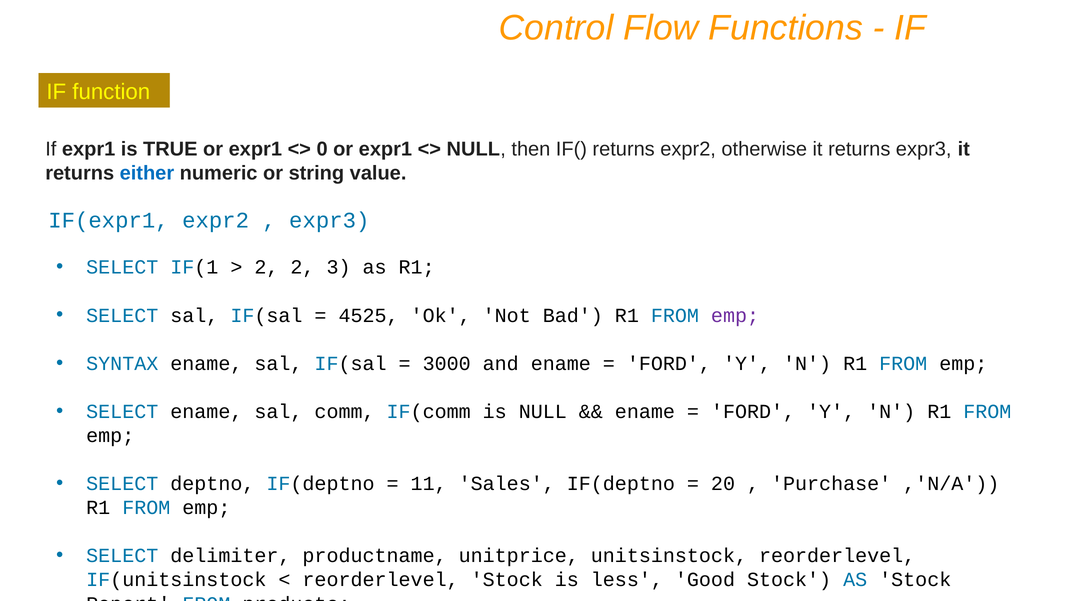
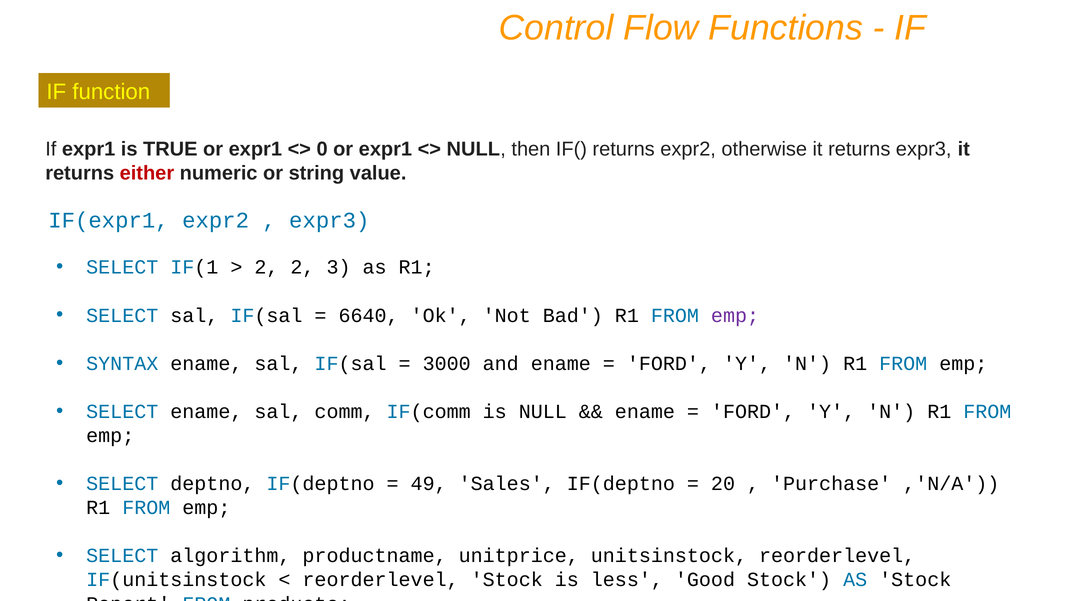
either colour: blue -> red (147, 173)
4525: 4525 -> 6640 (369, 315)
11: 11 -> 49 (429, 484)
delimiter: delimiter -> algorithm (230, 556)
